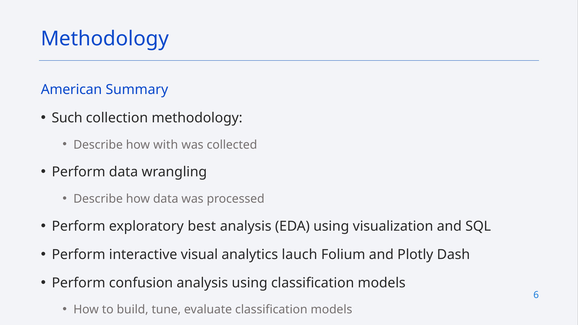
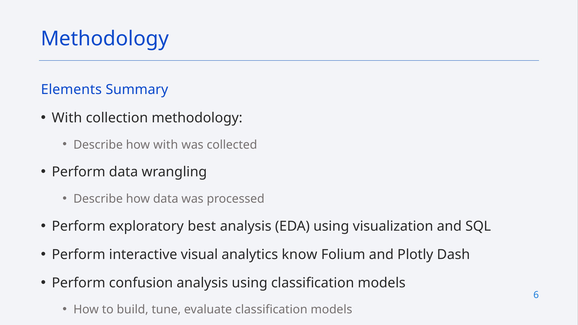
American: American -> Elements (71, 90)
Such: Such -> With (67, 118)
lauch: lauch -> know (300, 255)
